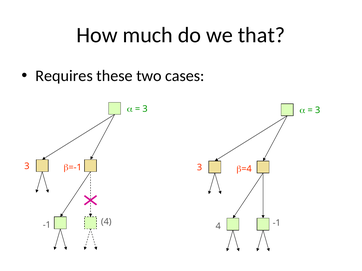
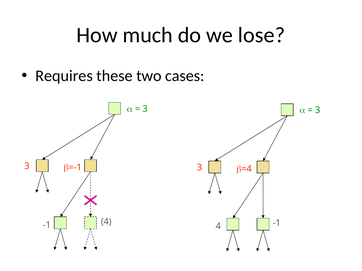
that: that -> lose (261, 35)
